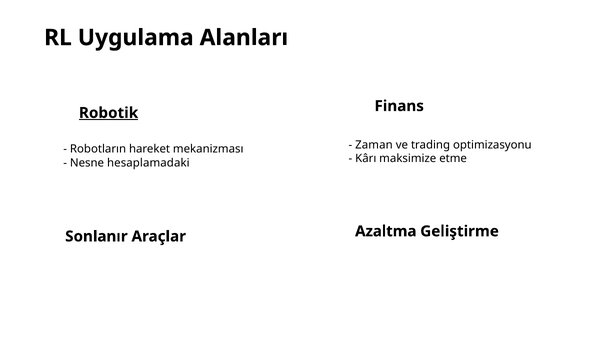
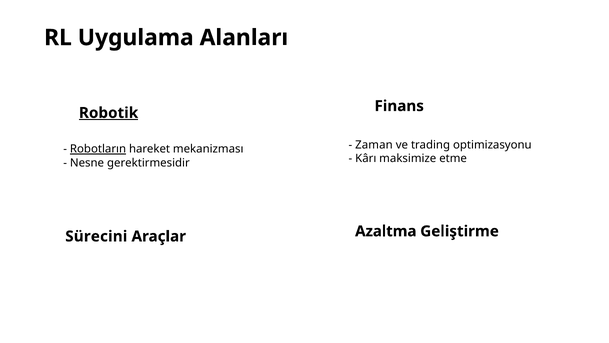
Robotların underline: none -> present (98, 149)
hesaplamadaki: hesaplamadaki -> gerektirmesidir (148, 163)
Sonlanır: Sonlanır -> Sürecini (96, 236)
